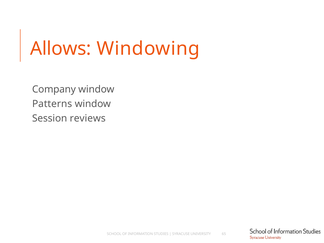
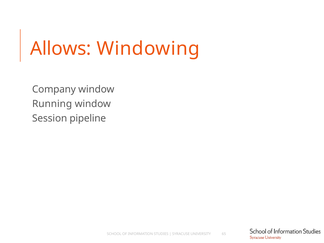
Patterns: Patterns -> Running (52, 104)
reviews: reviews -> pipeline (88, 118)
